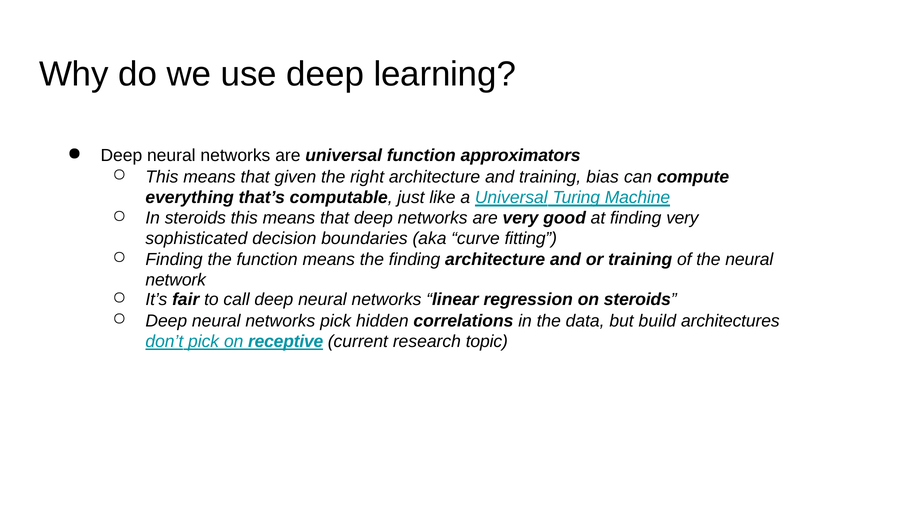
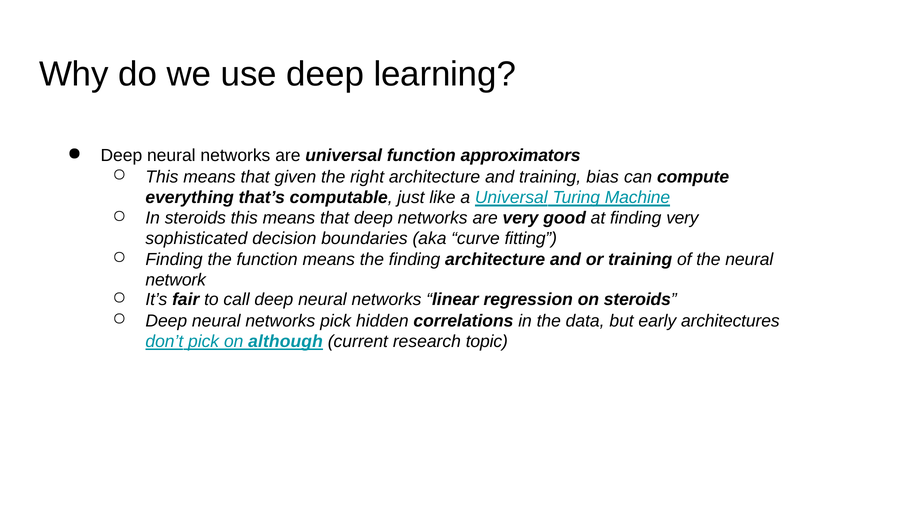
build: build -> early (657, 321)
receptive: receptive -> although (286, 342)
